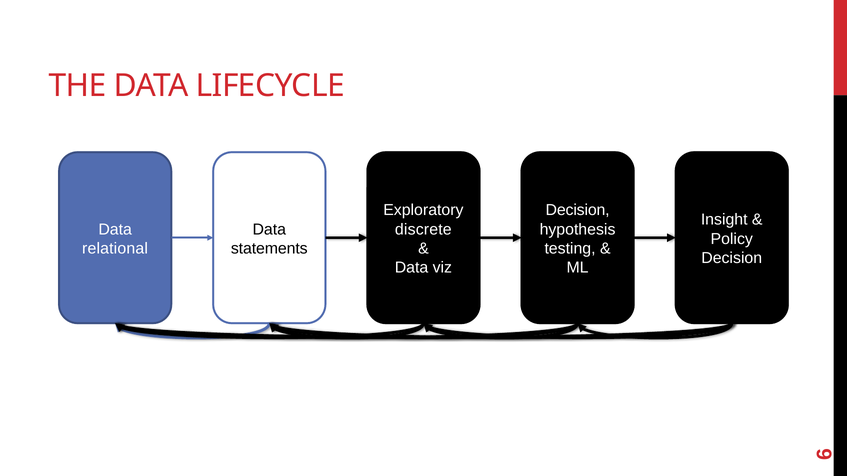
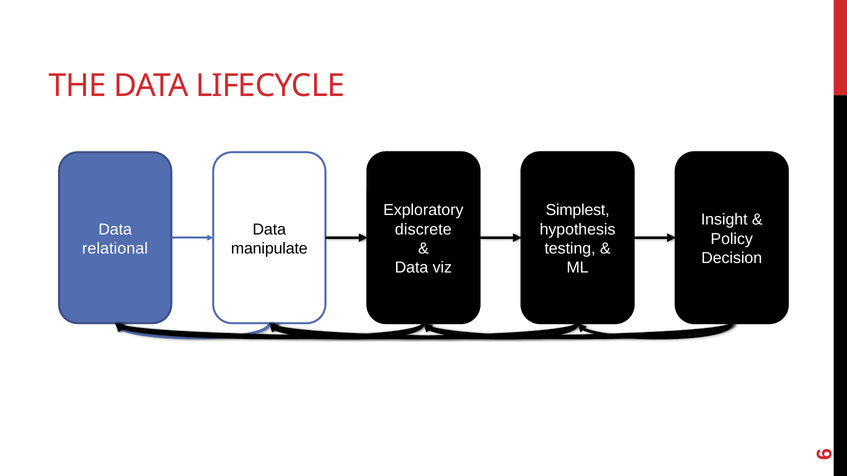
Decision: Decision -> Simplest (578, 210)
statements: statements -> manipulate (269, 249)
